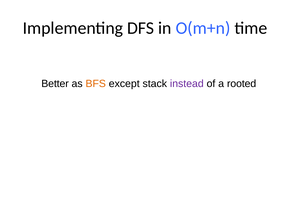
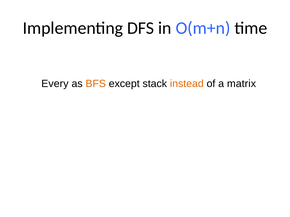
Better: Better -> Every (55, 84)
instead colour: purple -> orange (187, 84)
rooted: rooted -> matrix (241, 84)
